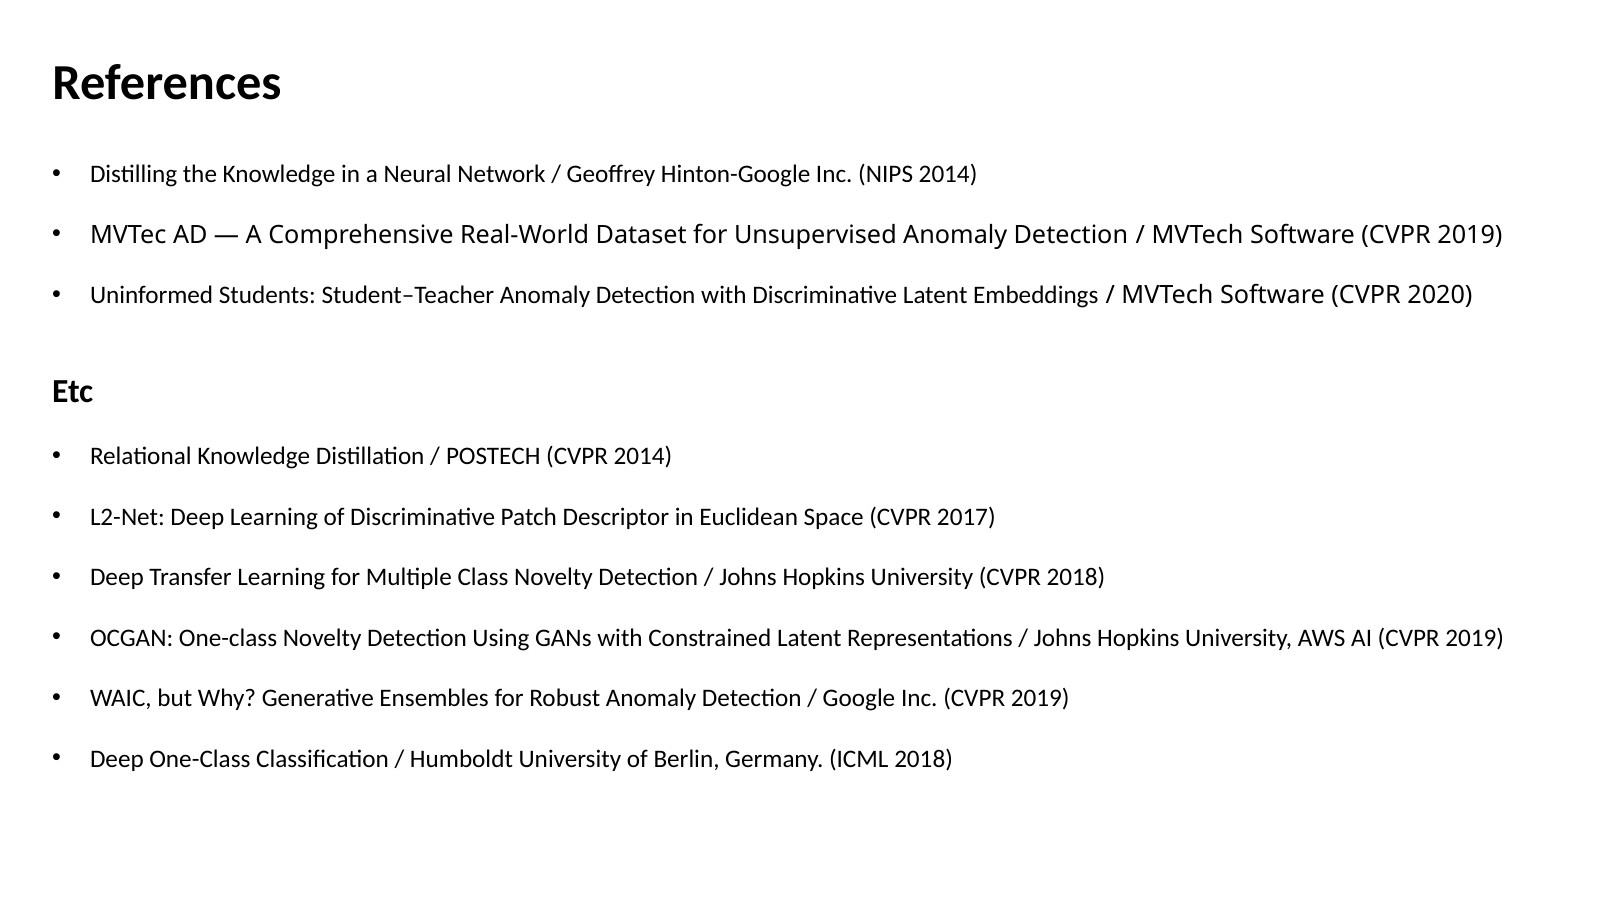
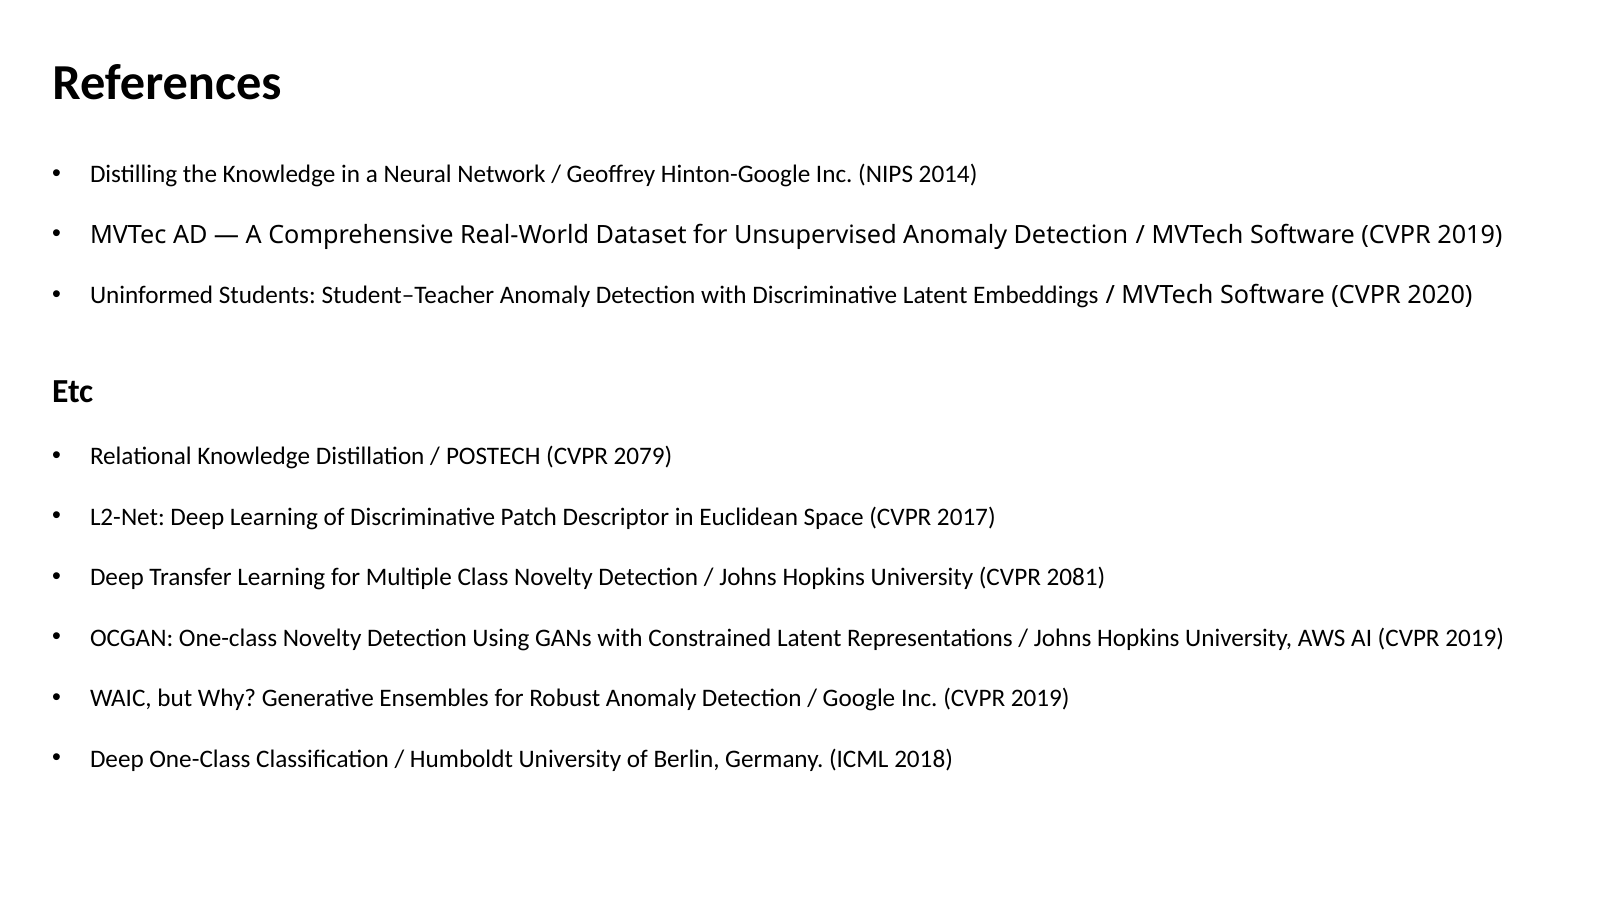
CVPR 2014: 2014 -> 2079 (643, 457)
CVPR 2018: 2018 -> 2081 (1076, 578)
